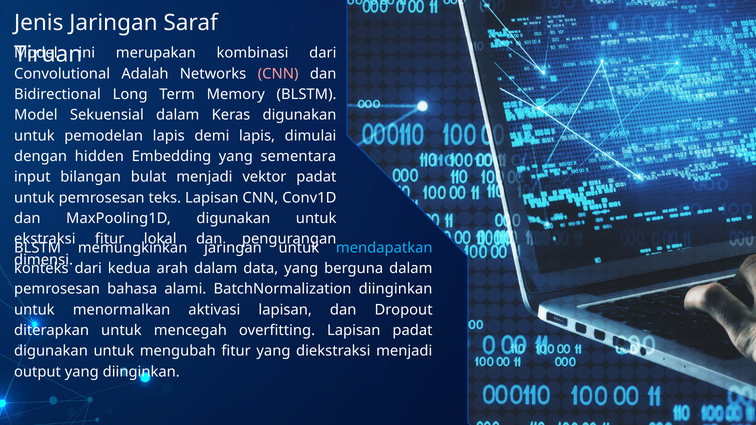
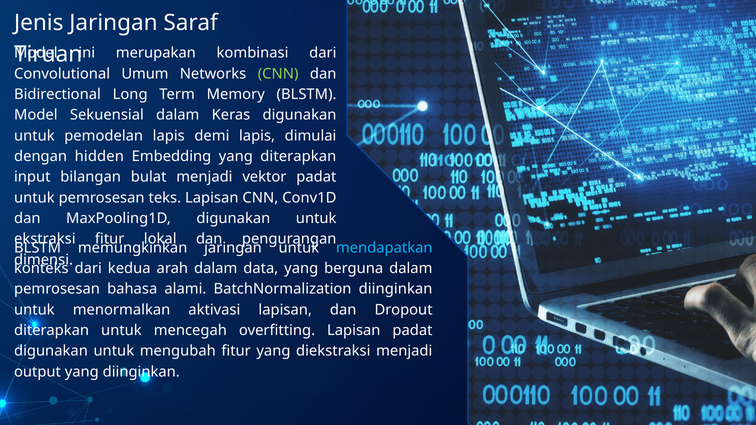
Adalah: Adalah -> Umum (145, 74)
CNN colour: pink -> light green (278, 74)
yang sementara: sementara -> diterapkan (298, 156)
